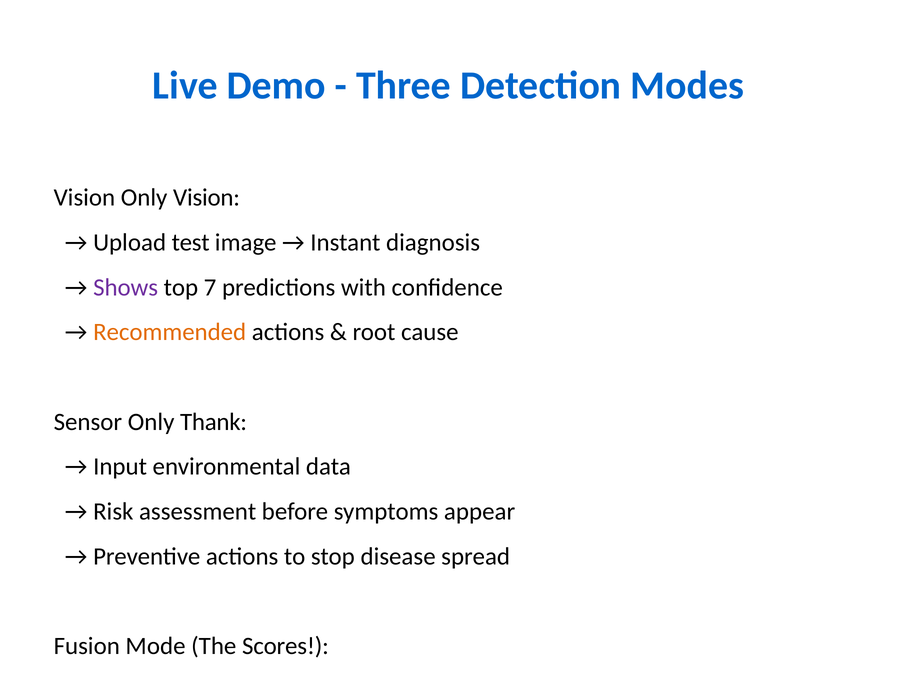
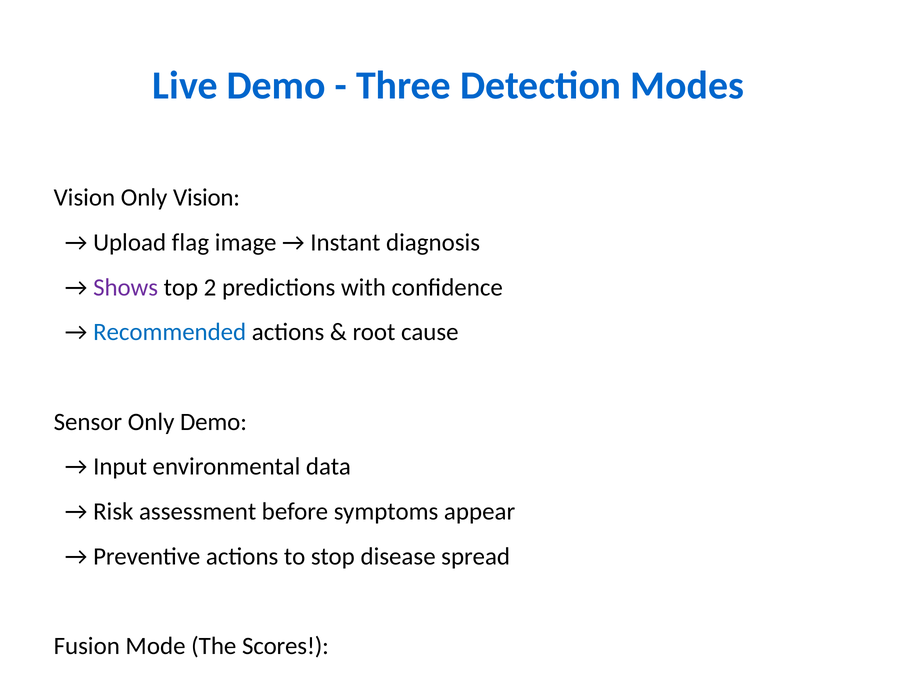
test: test -> flag (190, 242)
7: 7 -> 2 (210, 287)
Recommended colour: orange -> blue (170, 332)
Only Thank: Thank -> Demo (213, 422)
